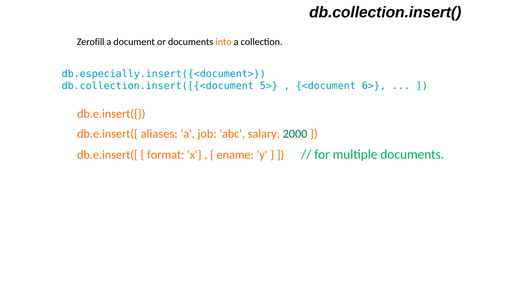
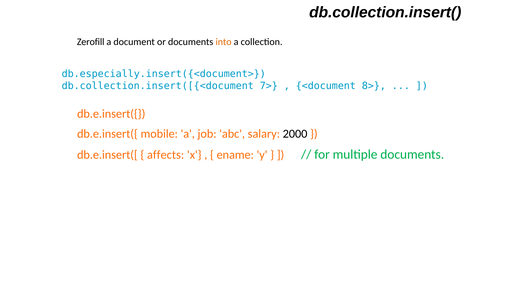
5>: 5> -> 7> (269, 86)
6>: 6> -> 8> (374, 86)
aliases: aliases -> mobile (159, 134)
2000 colour: green -> black (295, 134)
format: format -> affects (166, 155)
